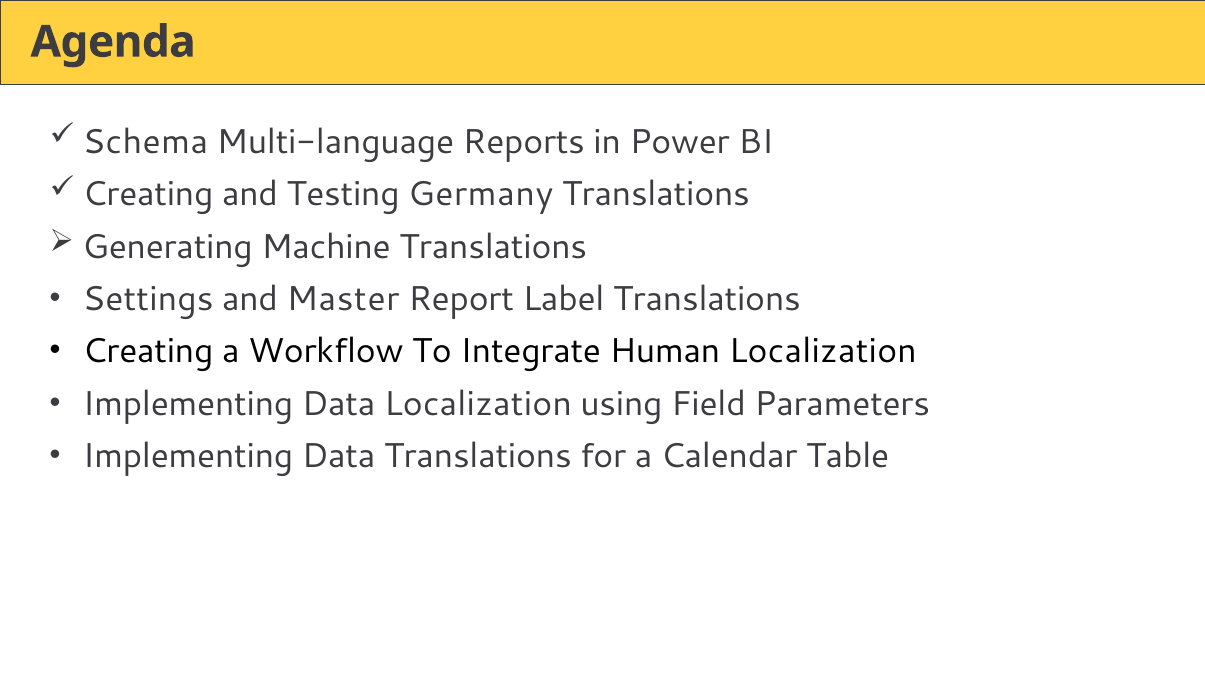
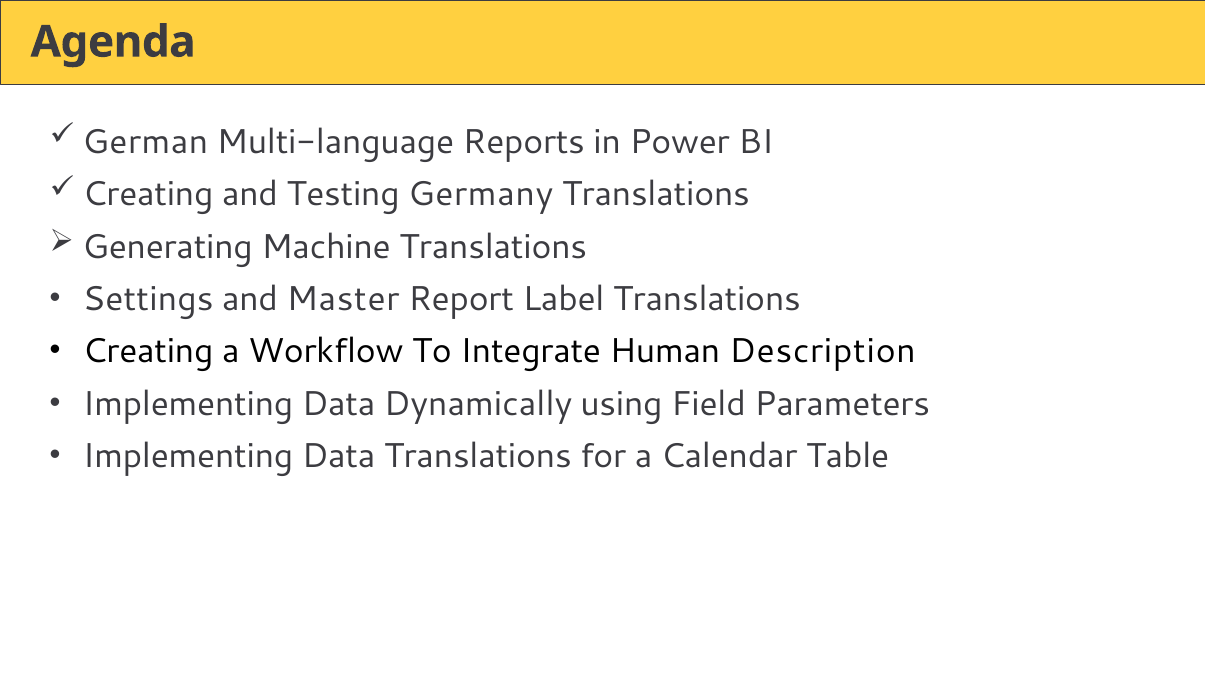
Schema: Schema -> German (145, 142)
Human Localization: Localization -> Description (823, 352)
Data Localization: Localization -> Dynamically (478, 404)
